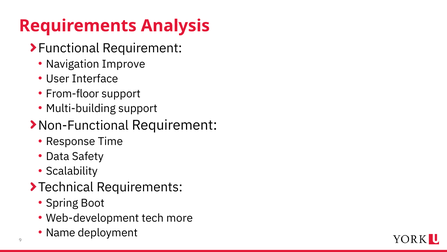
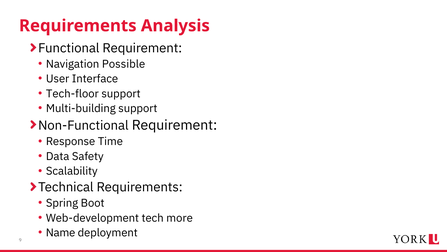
Improve: Improve -> Possible (124, 64)
From-floor: From-floor -> Tech-floor (72, 94)
